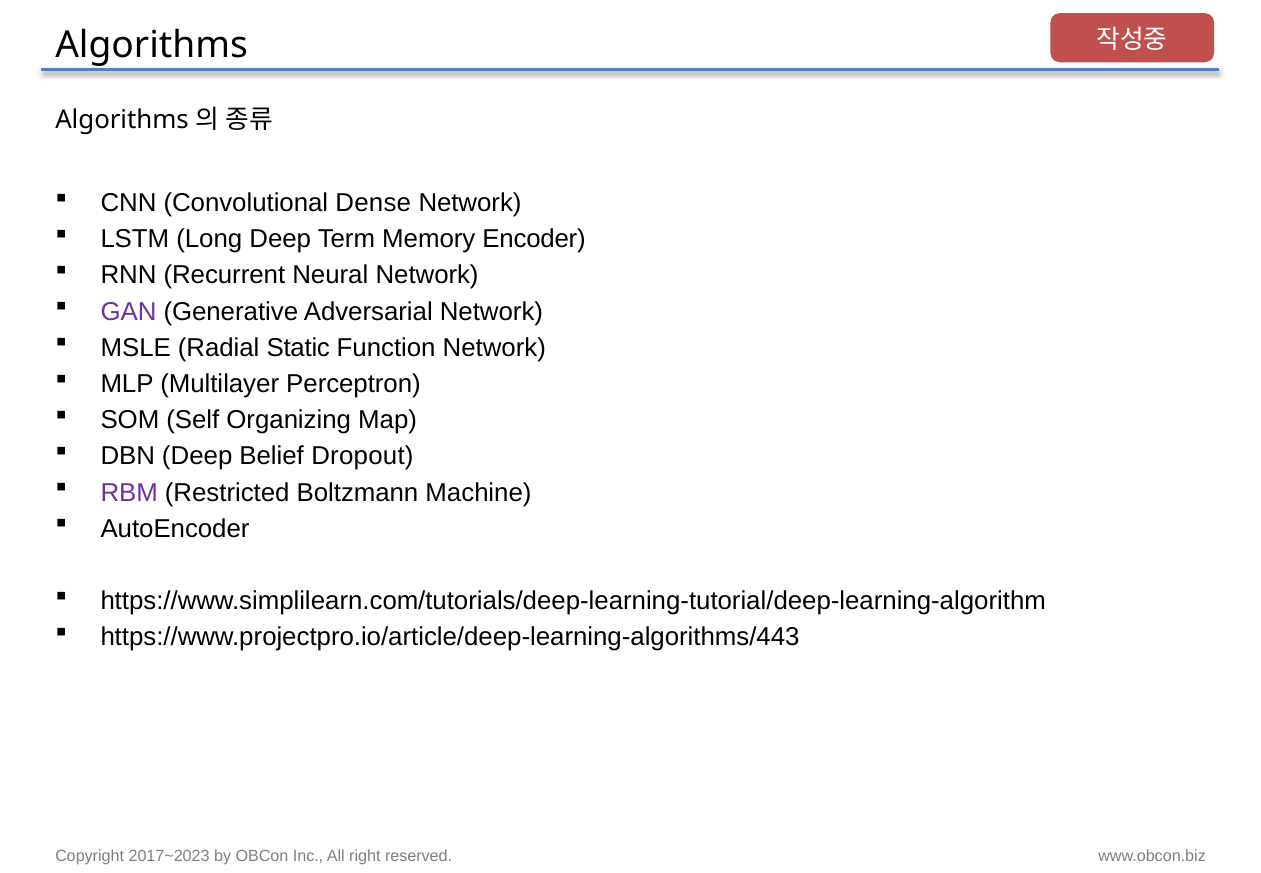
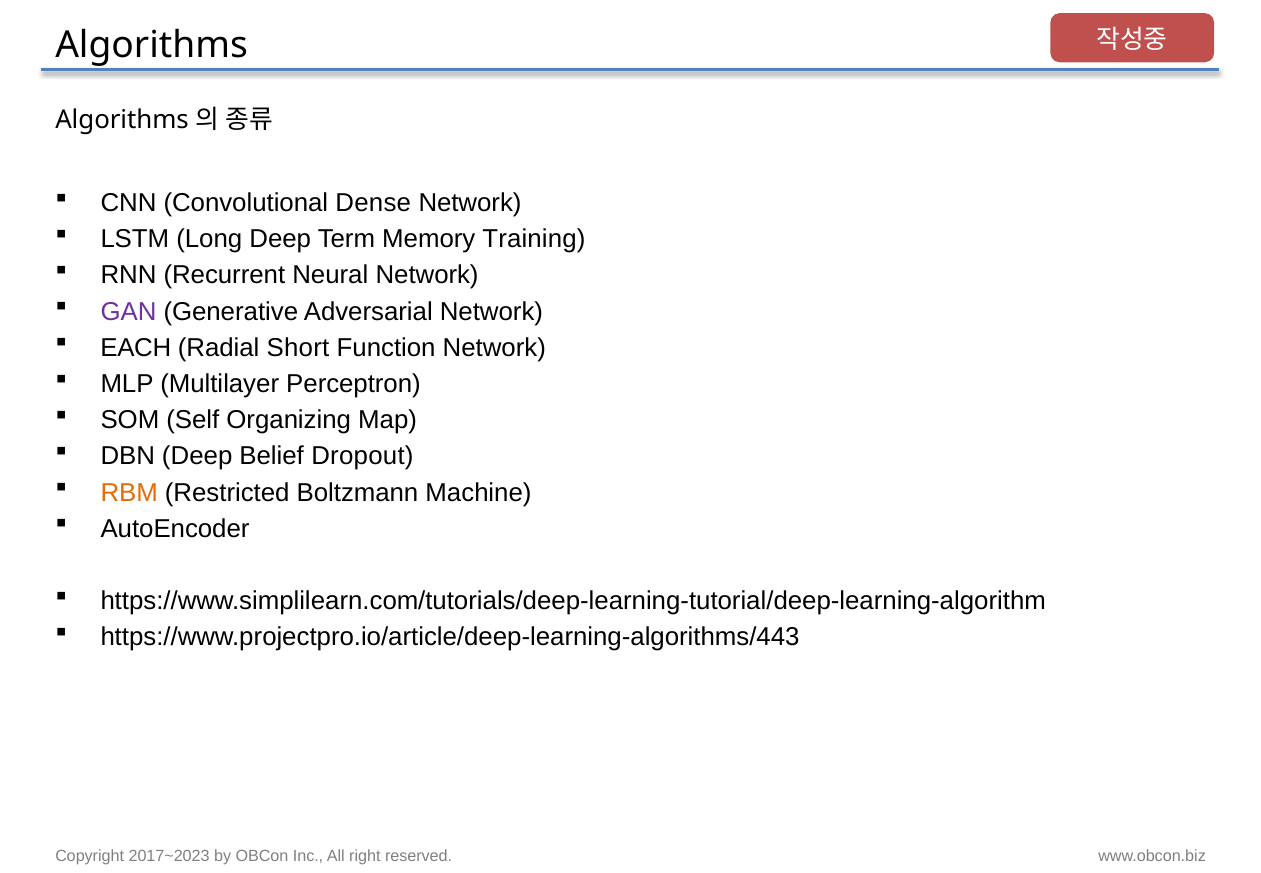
Encoder: Encoder -> Training (534, 239)
MSLE: MSLE -> EACH (136, 348)
Static: Static -> Short (298, 348)
RBM colour: purple -> orange (129, 492)
